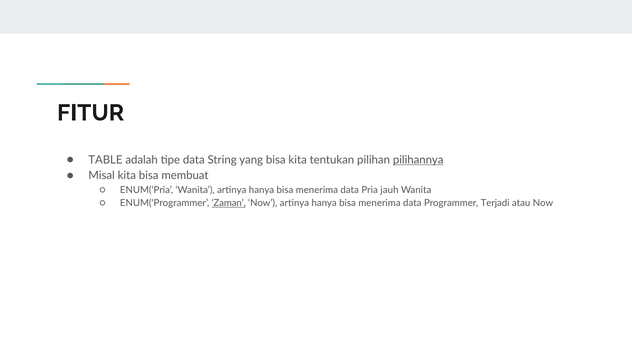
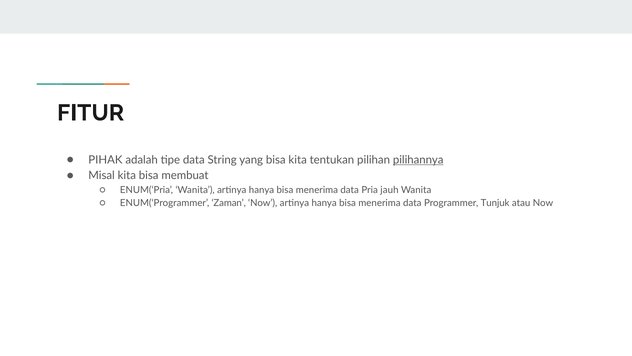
TABLE: TABLE -> PIHAK (105, 160)
Zaman underline: present -> none (229, 203)
Terjadi: Terjadi -> Tunjuk (495, 203)
